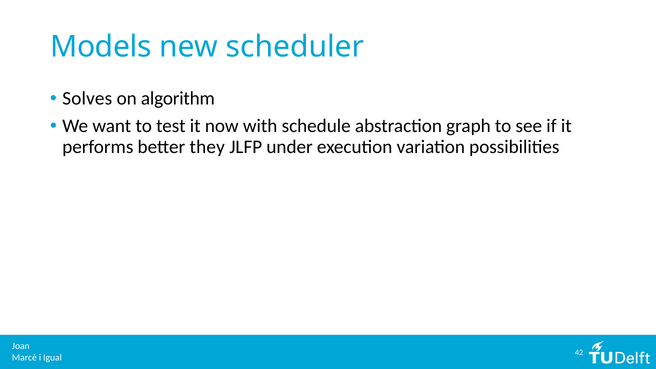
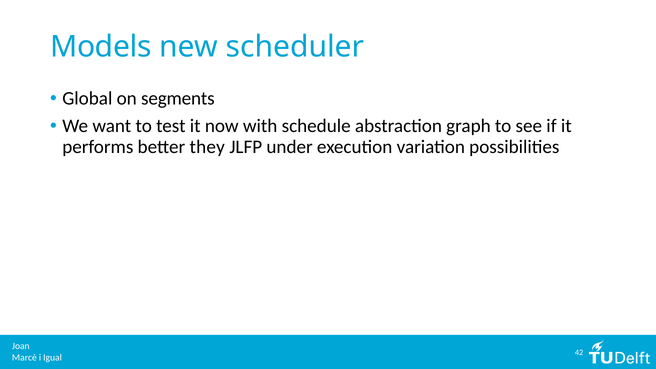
Solves: Solves -> Global (87, 99)
algorithm: algorithm -> segments (178, 99)
